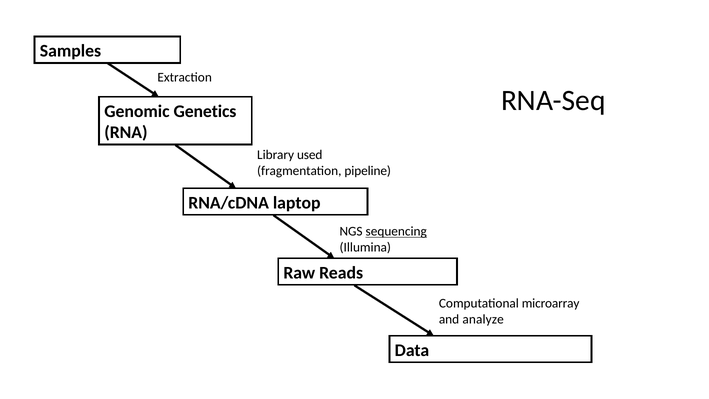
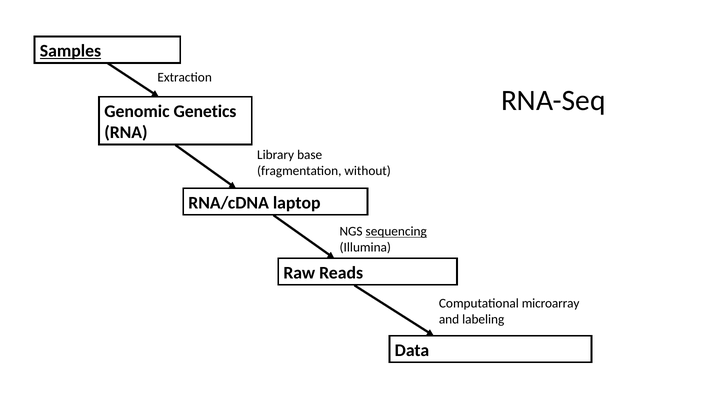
Samples underline: none -> present (70, 51)
used: used -> base (310, 155)
pipeline: pipeline -> without (368, 171)
analyze: analyze -> labeling (483, 319)
